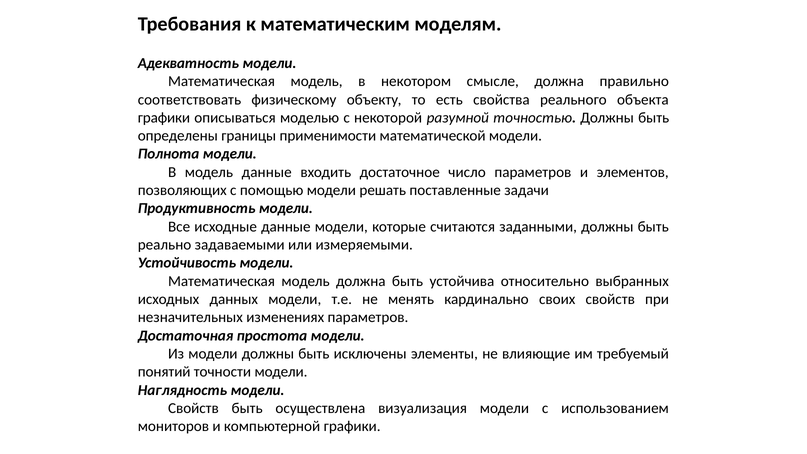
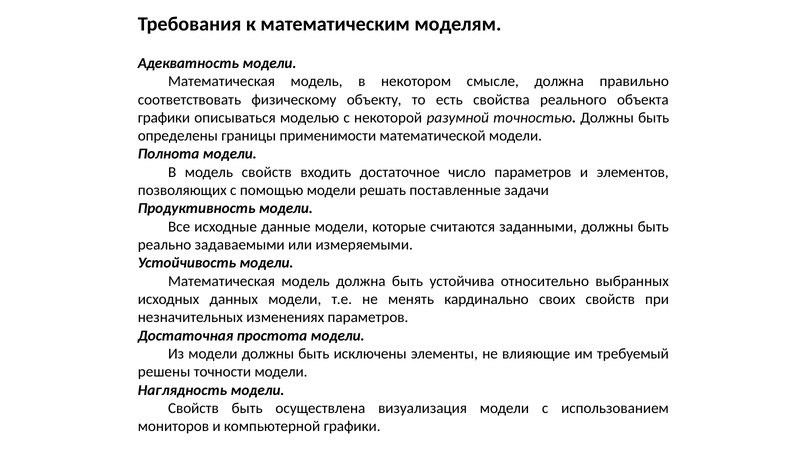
модель данные: данные -> свойств (267, 172)
понятий: понятий -> решены (164, 372)
